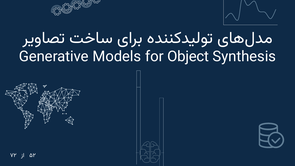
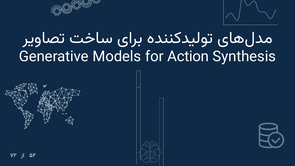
Object: Object -> Action (188, 56)
